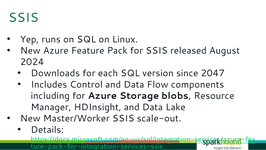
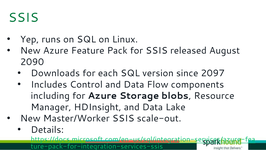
2024: 2024 -> 2090 (32, 62)
2047: 2047 -> 2097 (213, 73)
